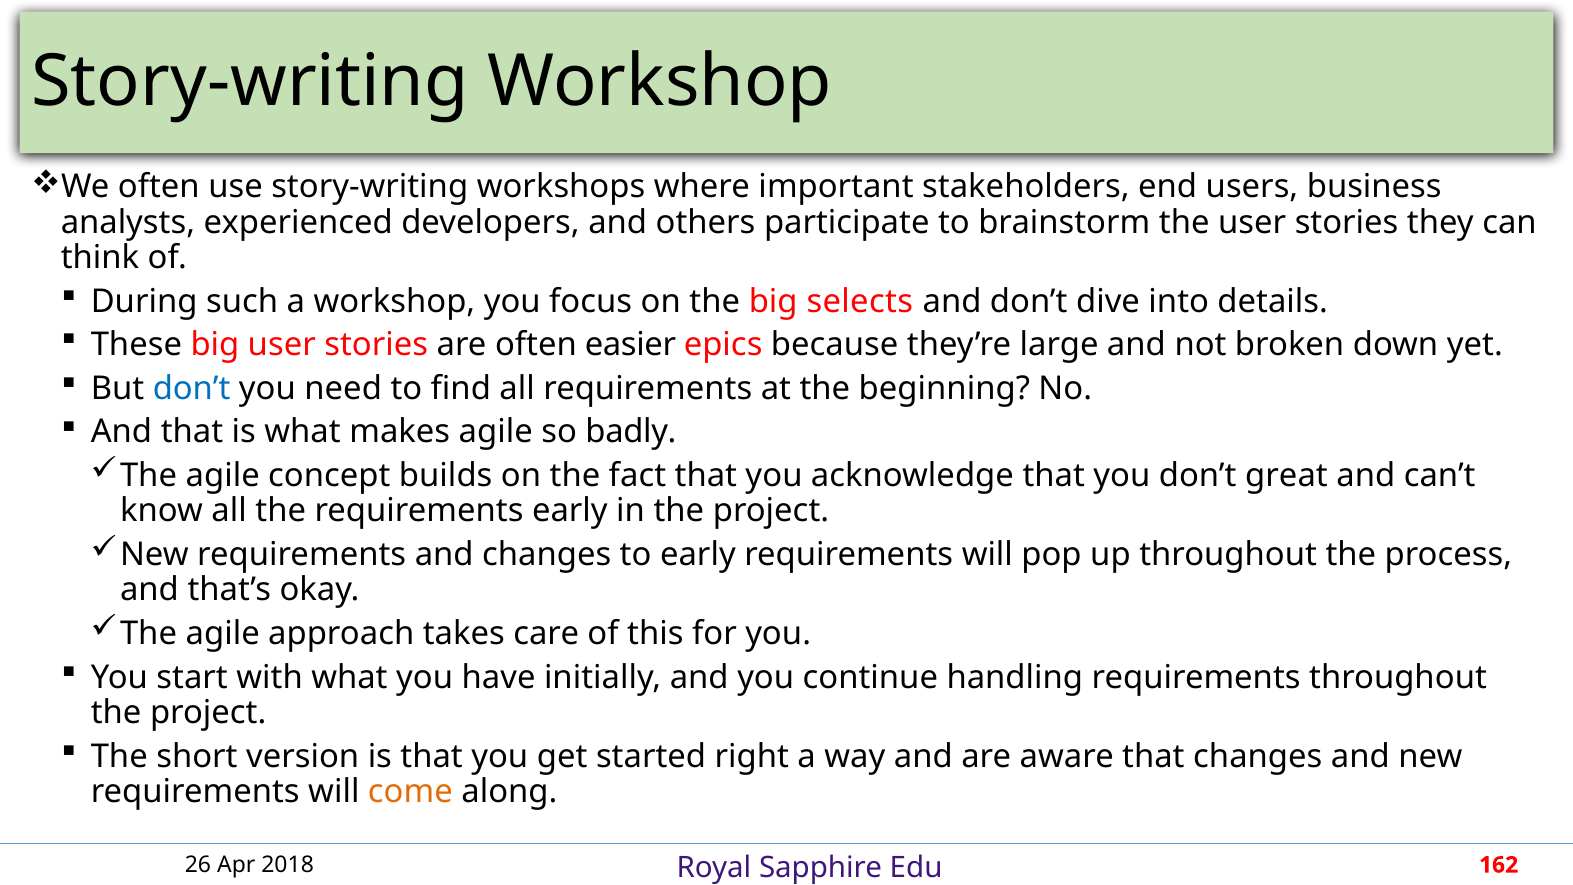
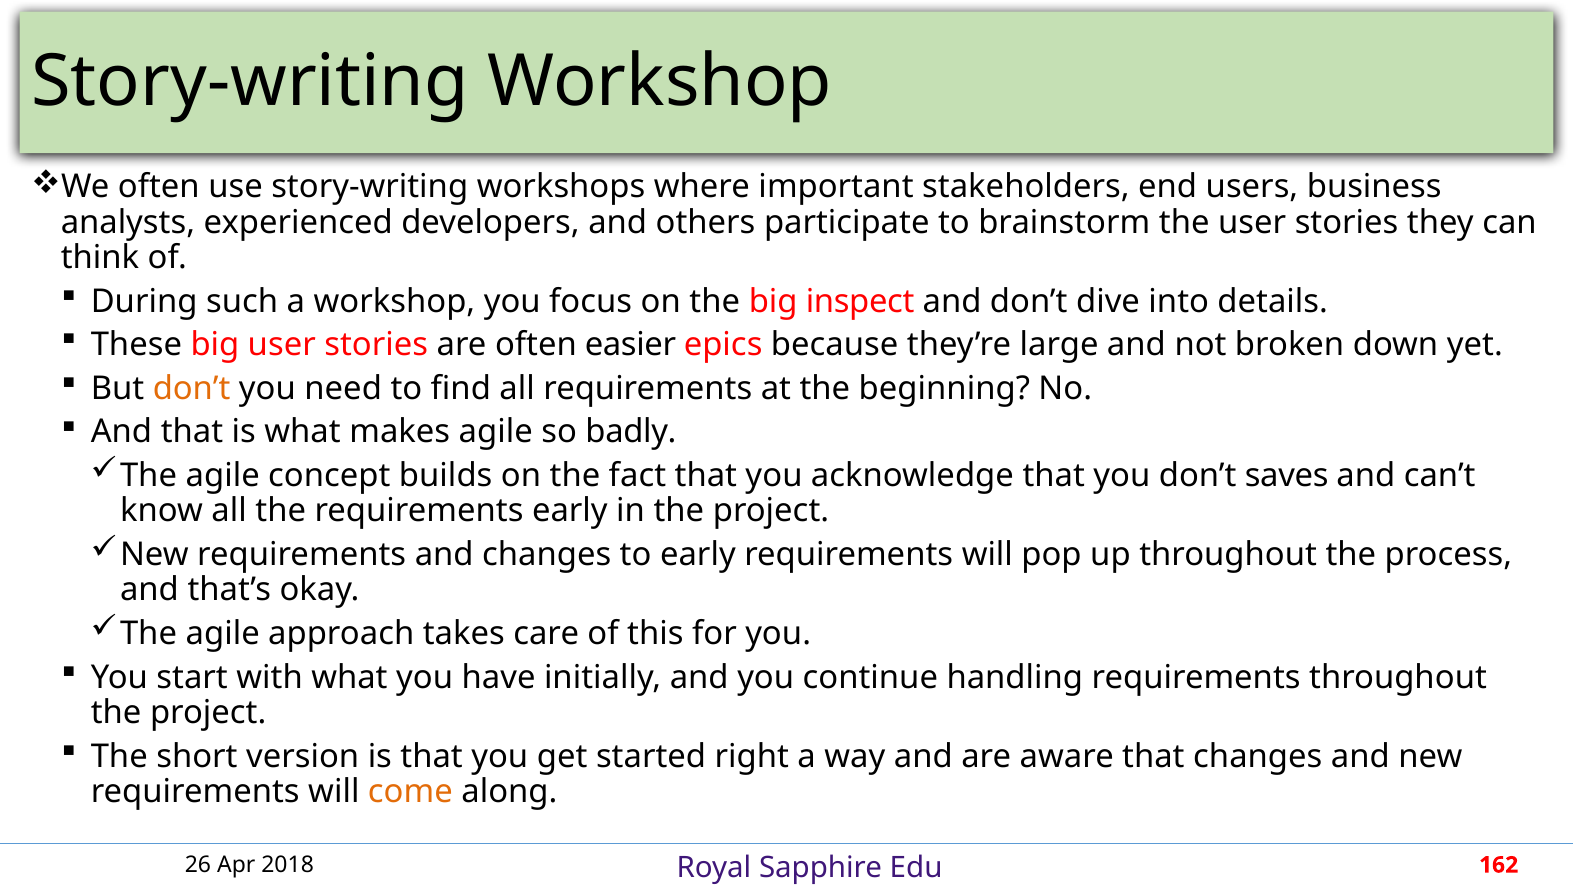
selects: selects -> inspect (860, 301)
don’t colour: blue -> orange (192, 388)
great: great -> saves (1287, 476)
